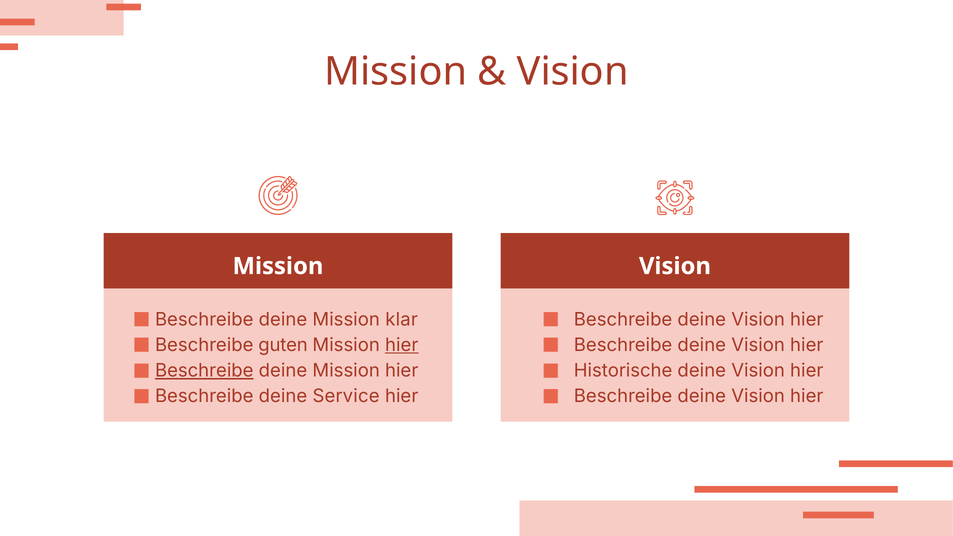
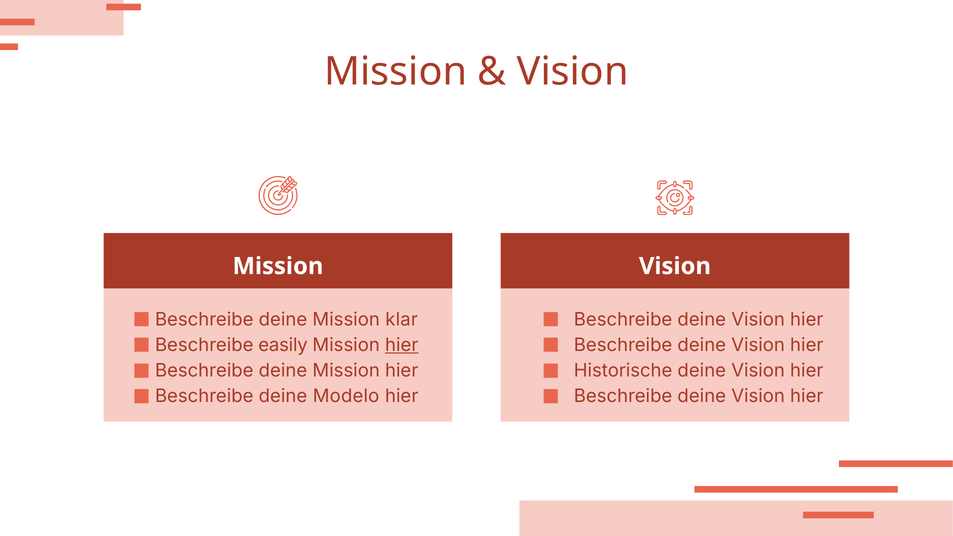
guten: guten -> easily (283, 345)
Beschreibe underline: present -> none (204, 371)
Service: Service -> Modelo (346, 396)
